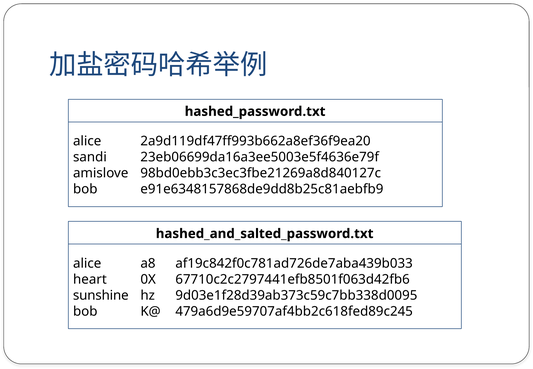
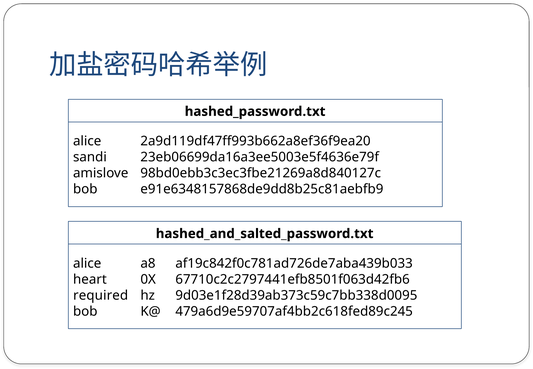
sunshine: sunshine -> required (101, 295)
